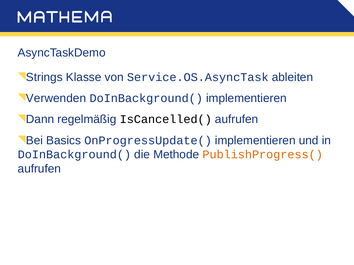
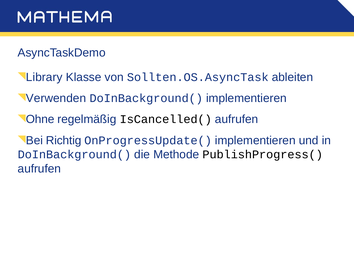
Strings: Strings -> Library (44, 77)
Service.OS.AsyncTask: Service.OS.AsyncTask -> Sollten.OS.AsyncTask (198, 77)
Dann: Dann -> Ohne (40, 120)
Basics: Basics -> Richtig (64, 141)
PublishProgress( colour: orange -> black (263, 155)
